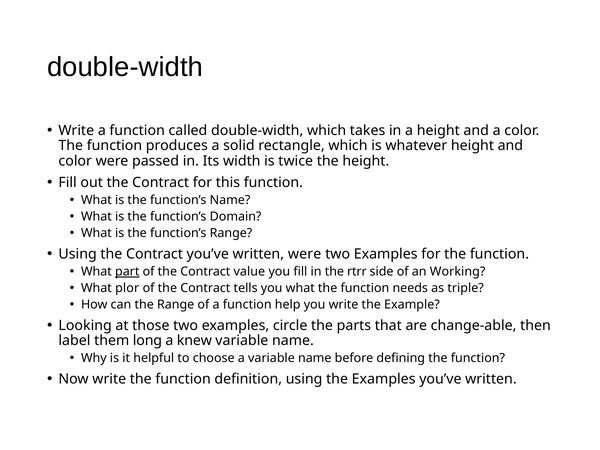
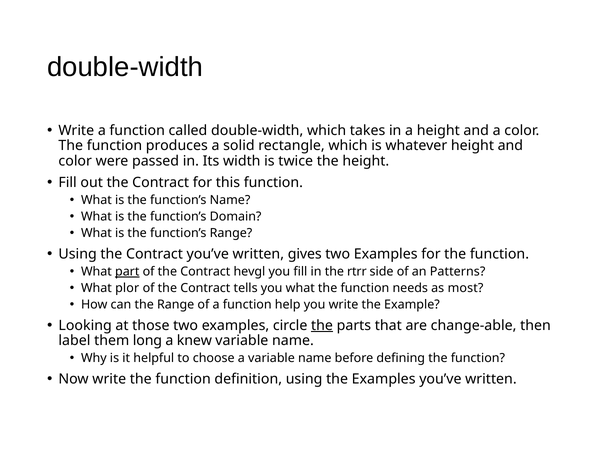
written were: were -> gives (305, 254)
value: value -> hevgl (249, 272)
Working: Working -> Patterns (458, 272)
triple: triple -> most (466, 288)
the underline: none -> present (322, 325)
